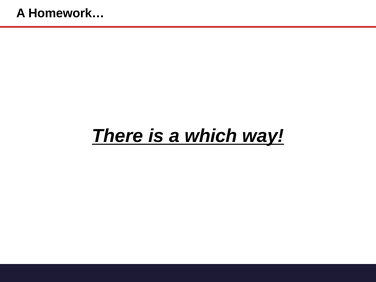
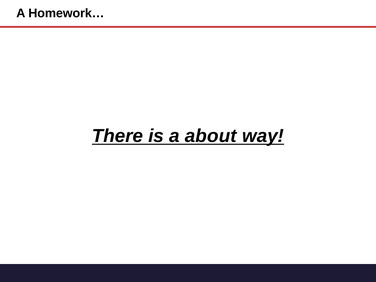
which: which -> about (211, 136)
